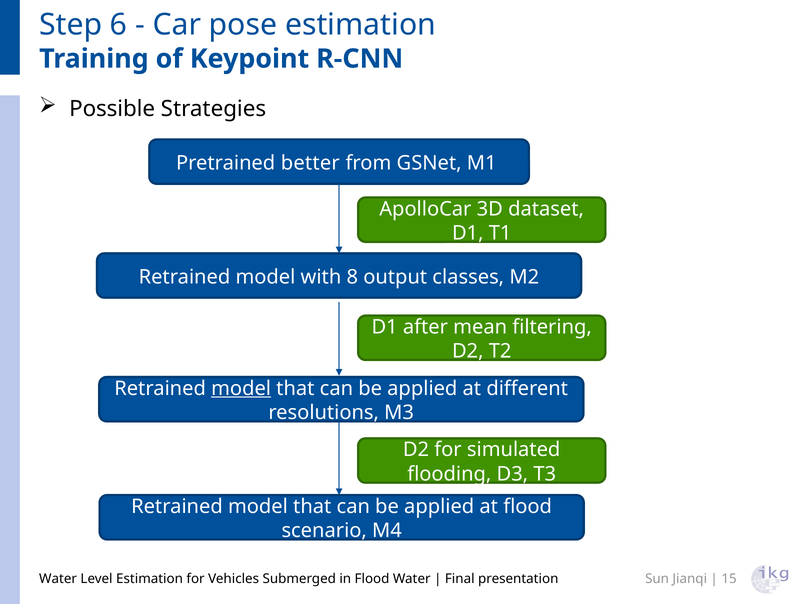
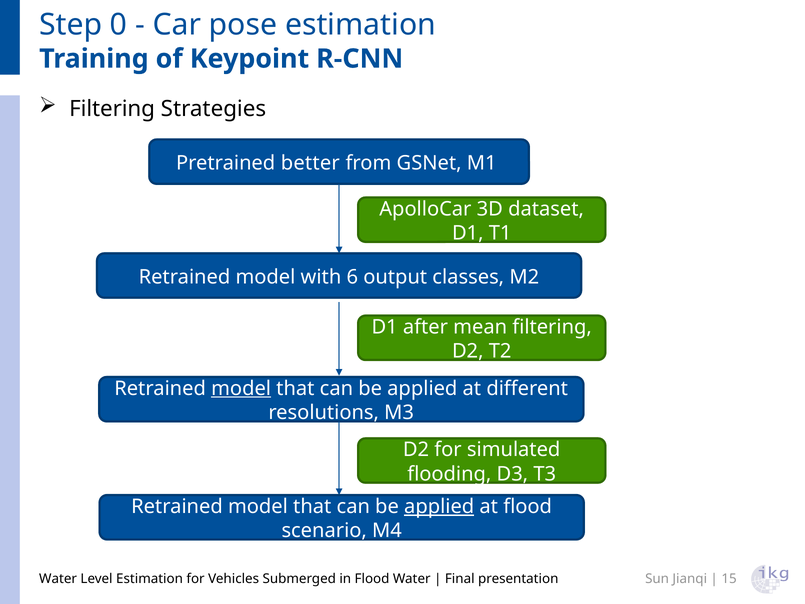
6: 6 -> 0 (119, 25)
Possible: Possible -> Filtering (112, 109)
8: 8 -> 6 (352, 277)
applied underline: none -> present (439, 506)
